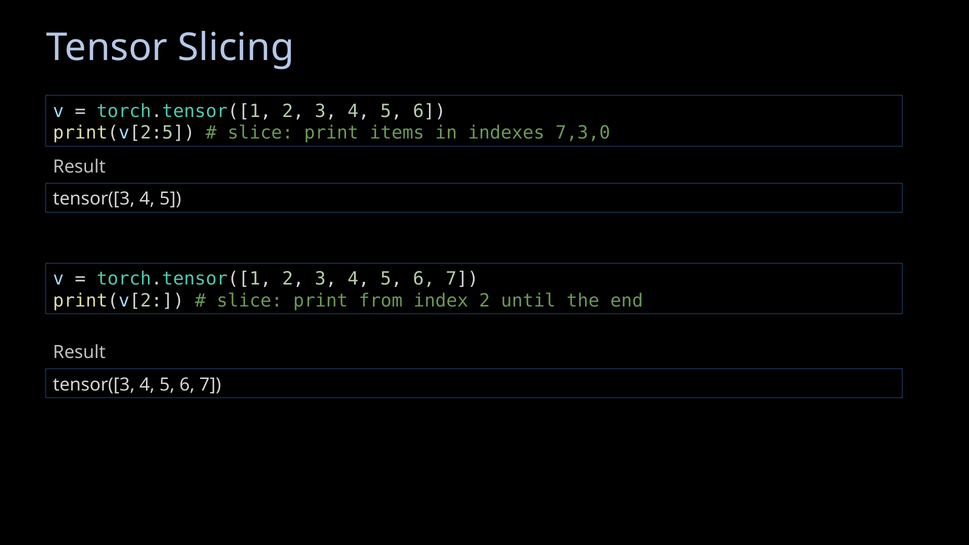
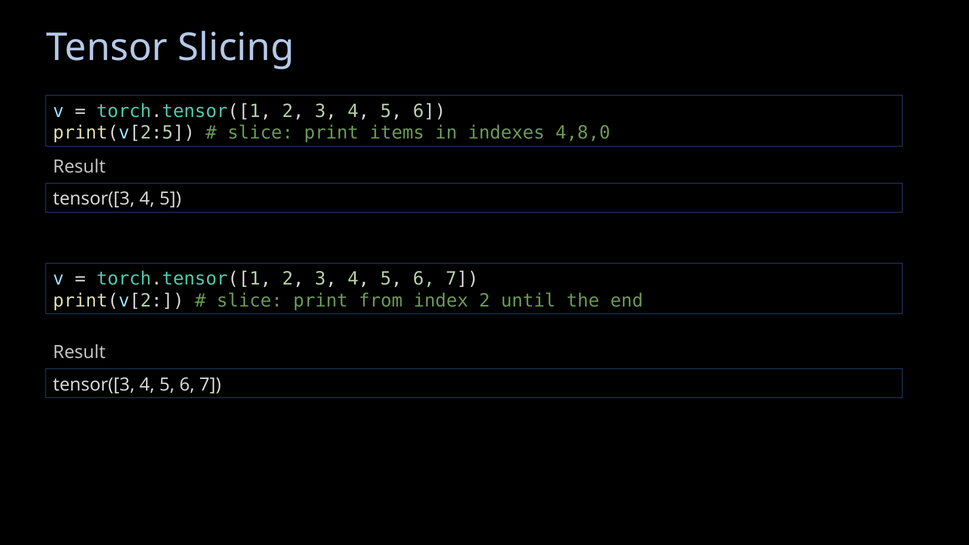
7,3,0: 7,3,0 -> 4,8,0 (583, 133)
